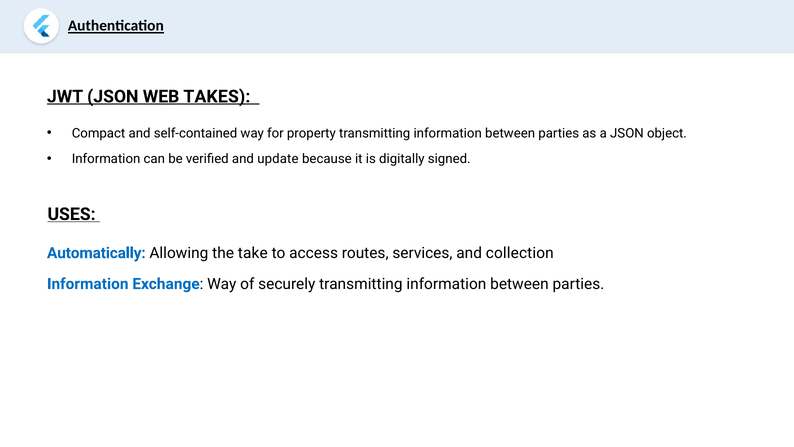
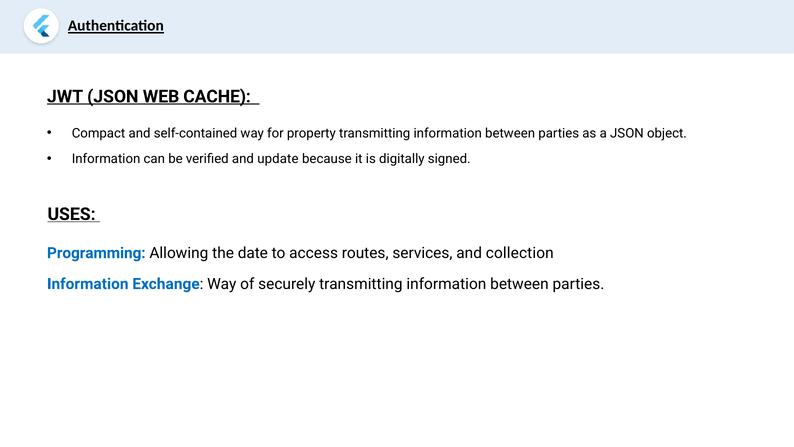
TAKES: TAKES -> CACHE (217, 96)
Automatically: Automatically -> Programming (96, 253)
take: take -> date (253, 253)
